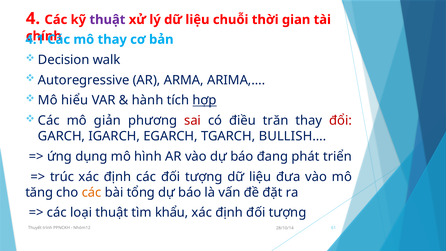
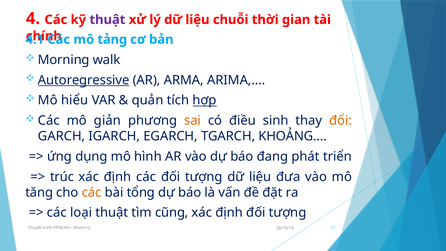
mô thay: thay -> tảng (112, 39)
Decision: Decision -> Morning (64, 60)
Autoregressive underline: none -> present (84, 80)
hành: hành -> quản (148, 100)
sai colour: red -> orange (193, 121)
trăn: trăn -> sinh (276, 121)
đổi colour: red -> orange (341, 121)
BULLISH…: BULLISH… -> KHOẢNG… (293, 136)
khẩu: khẩu -> cũng (172, 213)
